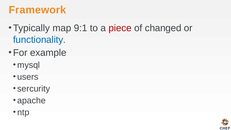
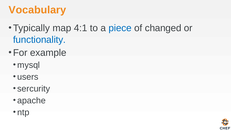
Framework: Framework -> Vocabulary (37, 10)
9:1: 9:1 -> 4:1 (81, 28)
piece colour: red -> blue (120, 28)
